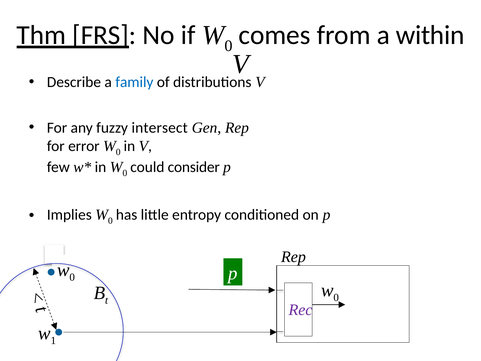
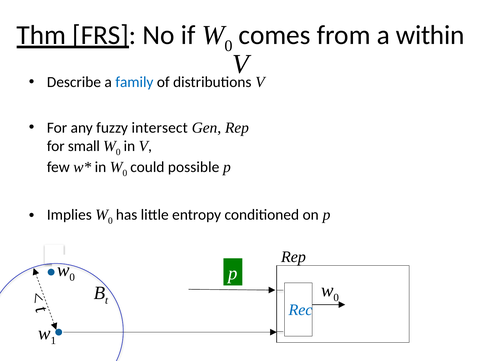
error: error -> small (84, 146)
consider: consider -> possible (194, 167)
Rec colour: purple -> blue (301, 310)
